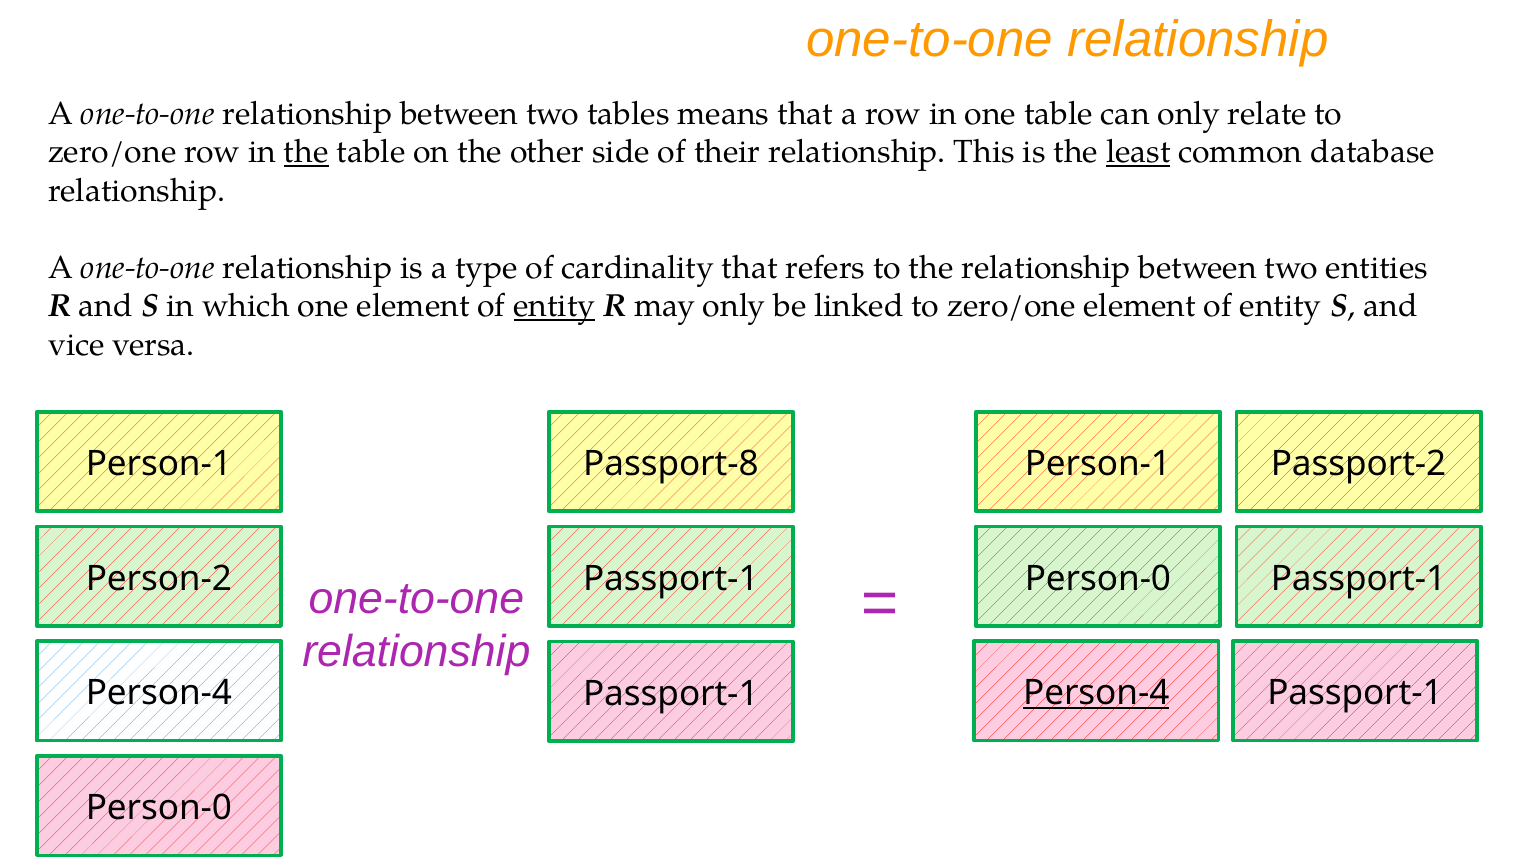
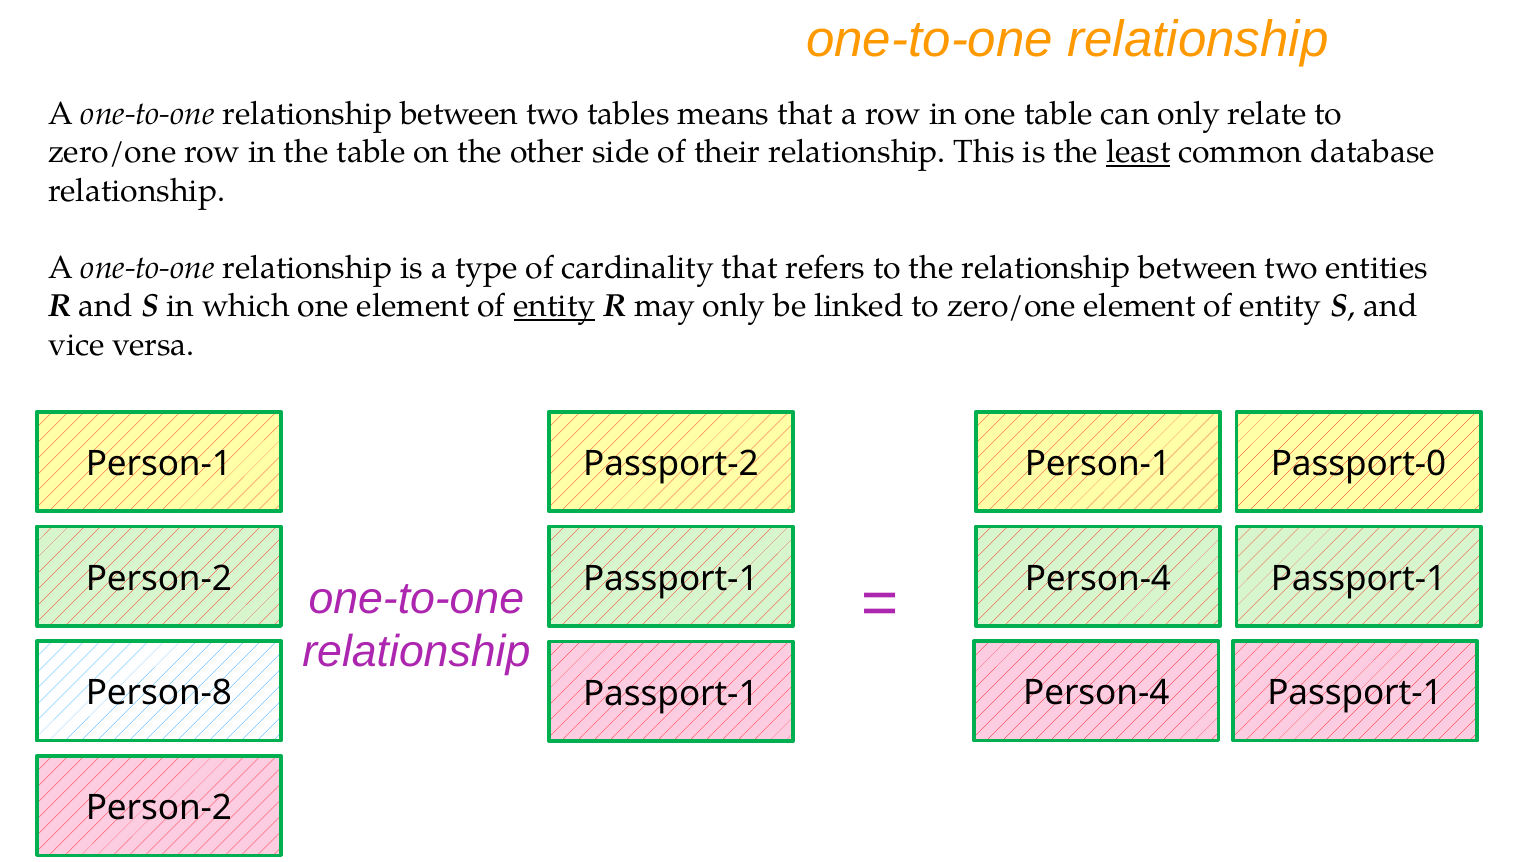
the underline: present -> none (306, 152)
Passport-8: Passport-8 -> Passport-2 (671, 464)
Passport-2: Passport-2 -> Passport-0 (1359, 464)
Person-2 Passport-1 Person-0: Person-0 -> Person-4 (1098, 578)
Person-4: Person-4 -> Person-8 (159, 693)
Person-4 underline: present -> none (1096, 693)
Person-0: Person-0 -> Person-2 (159, 808)
